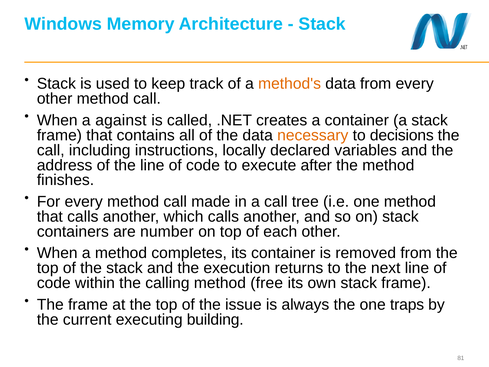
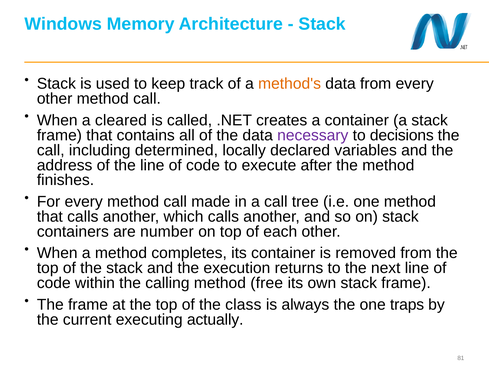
against: against -> cleared (121, 120)
necessary colour: orange -> purple (313, 135)
instructions: instructions -> determined (176, 150)
issue: issue -> class (243, 304)
building: building -> actually (215, 319)
